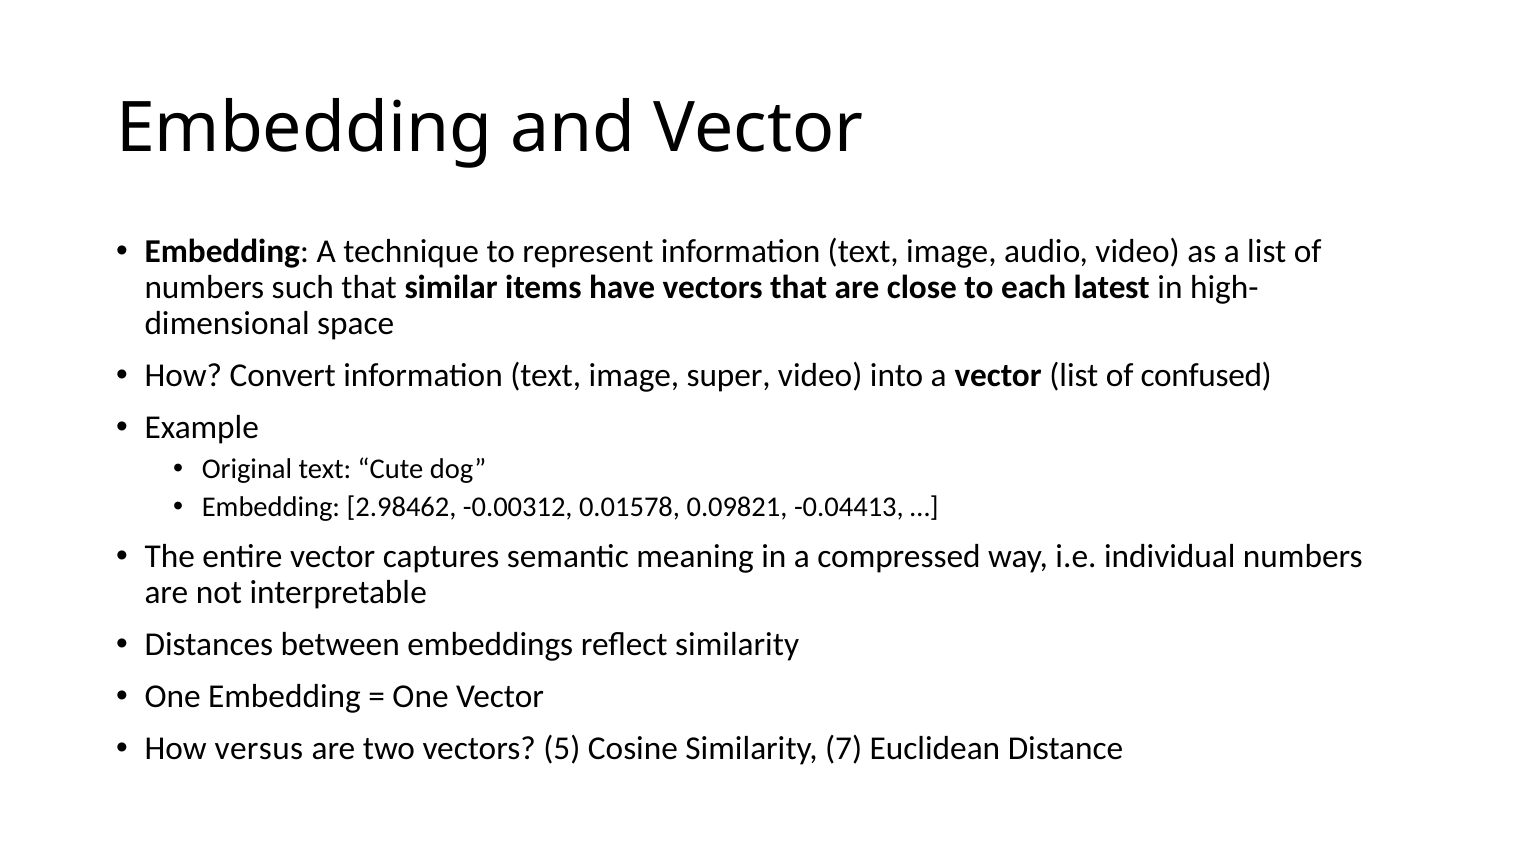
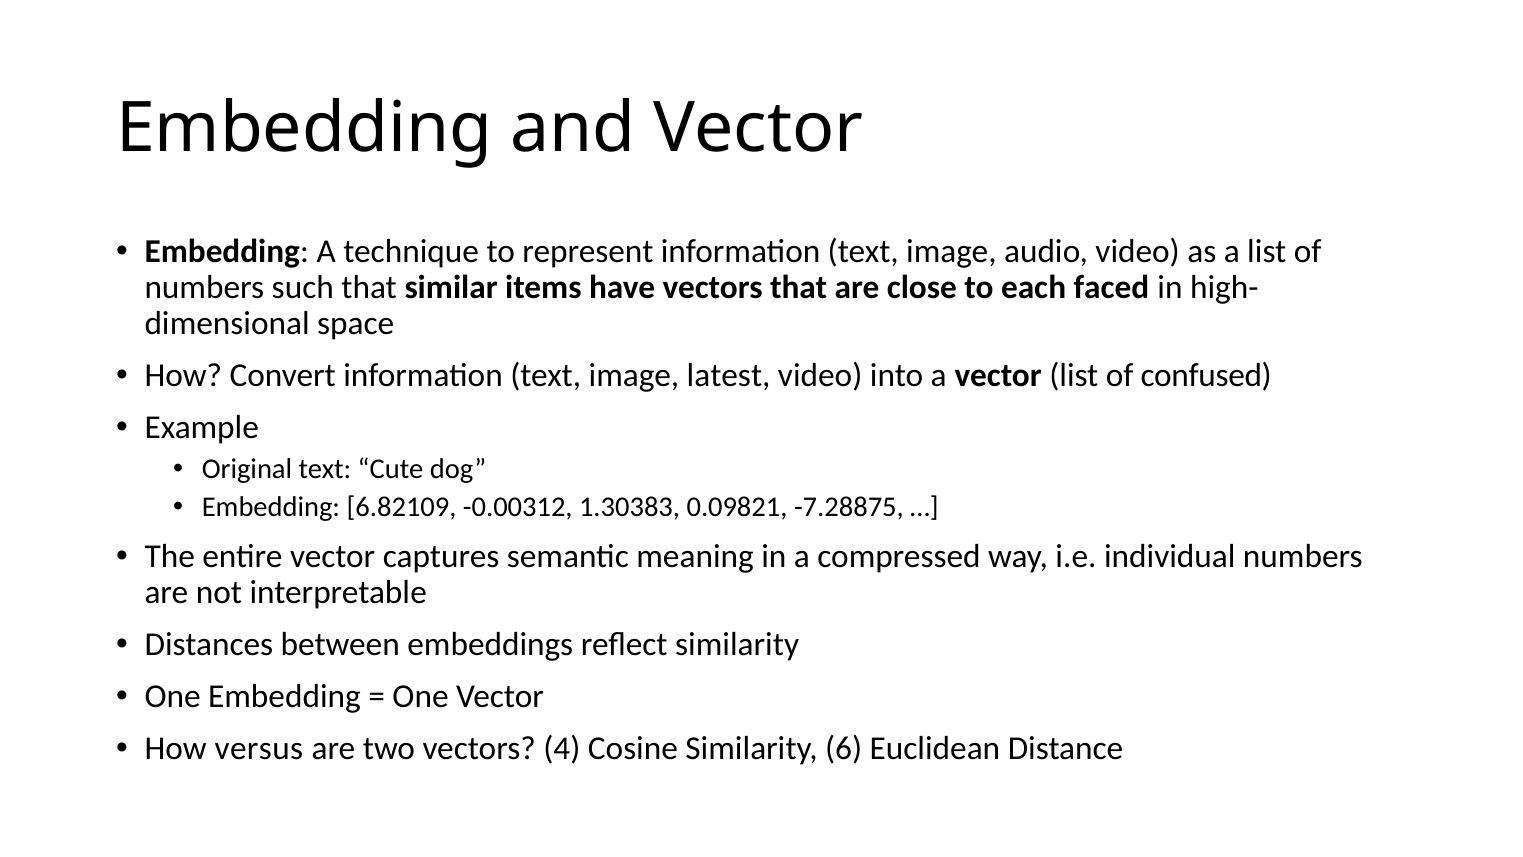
latest: latest -> faced (1111, 288)
super: super -> latest (729, 375)
2.98462: 2.98462 -> 6.82109 (402, 507)
0.01578: 0.01578 -> 1.30383 (630, 507)
-0.04413: -0.04413 -> -7.28875 (849, 507)
5: 5 -> 4 (562, 748)
7: 7 -> 6 (844, 748)
